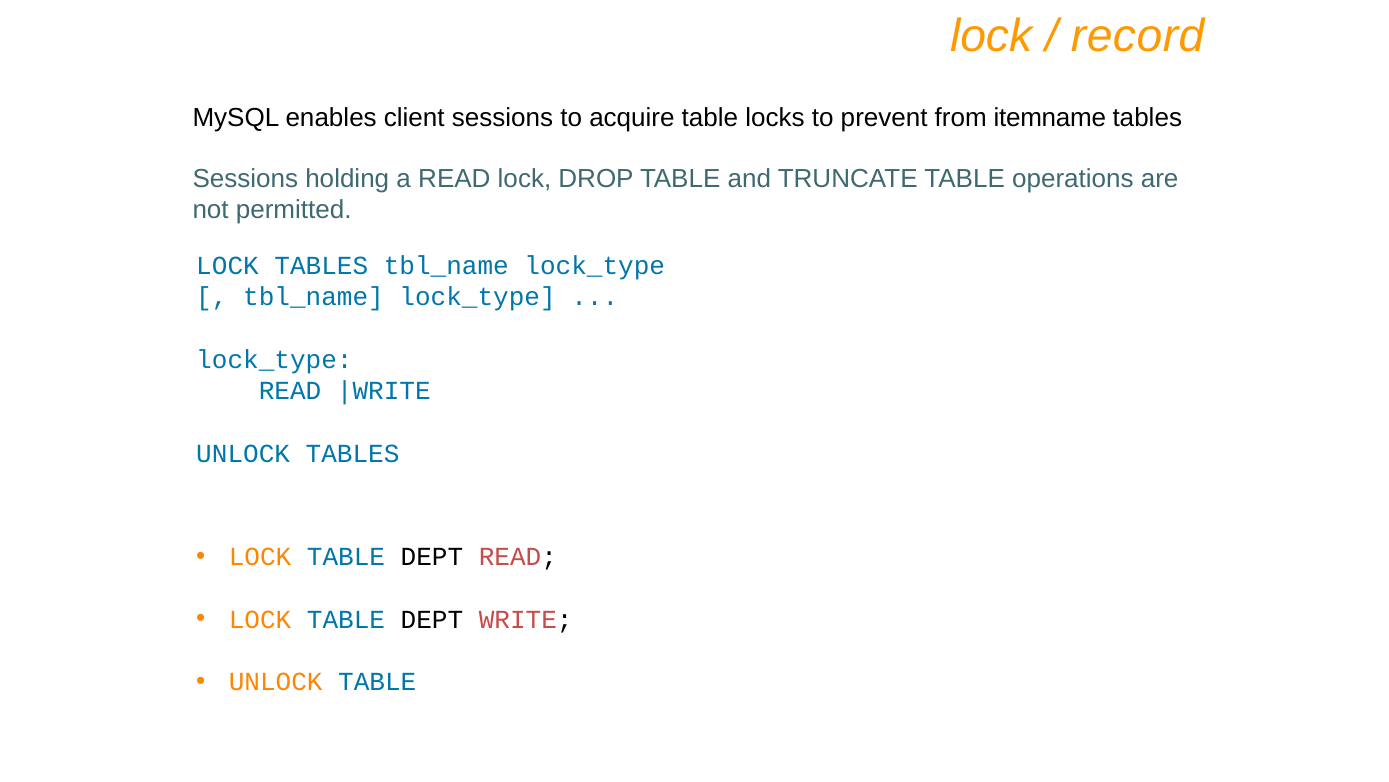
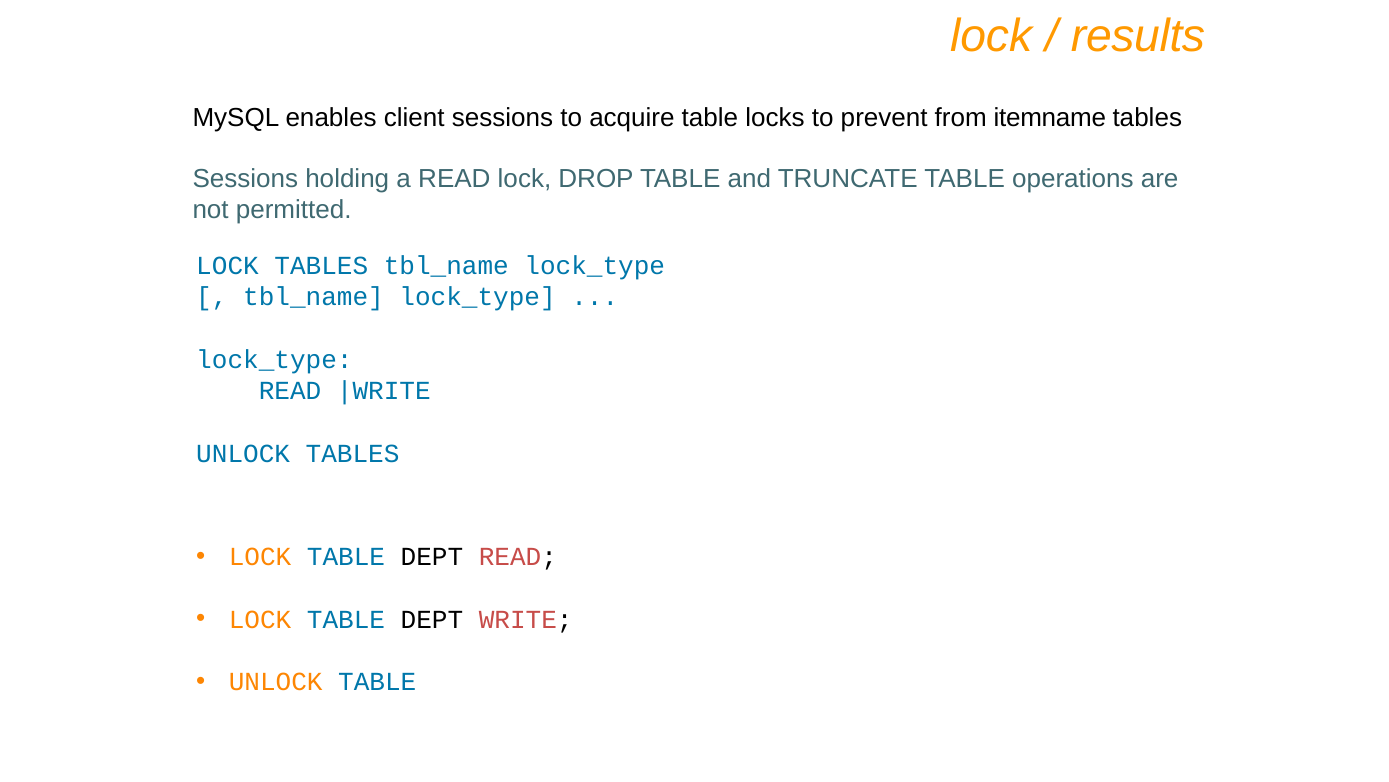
record: record -> results (1138, 36)
